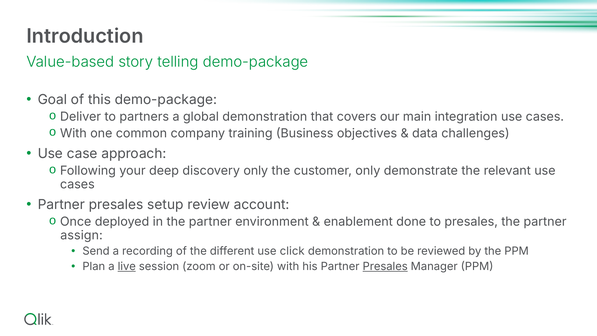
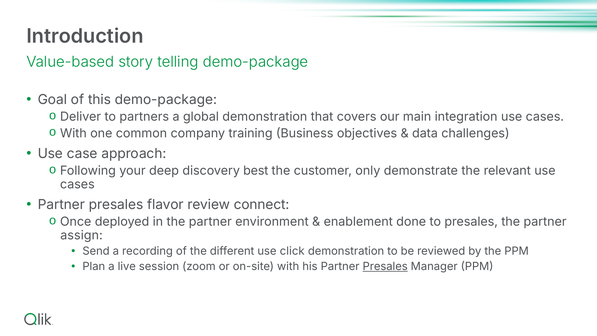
discovery only: only -> best (256, 171)
setup: setup -> flavor (165, 205)
account: account -> connect (262, 205)
live underline: present -> none (127, 266)
